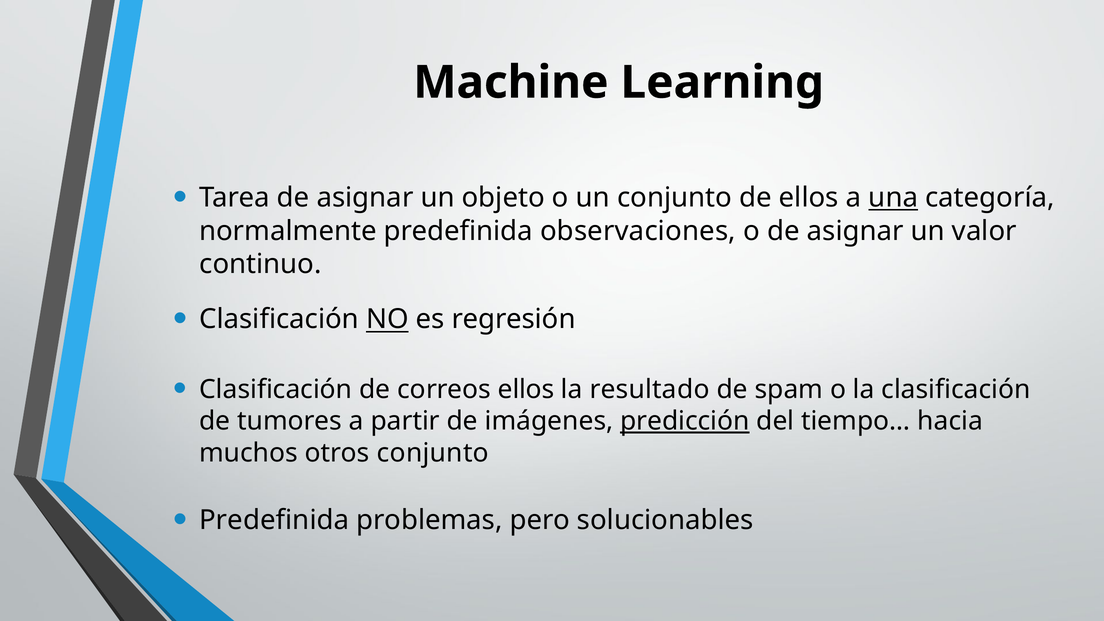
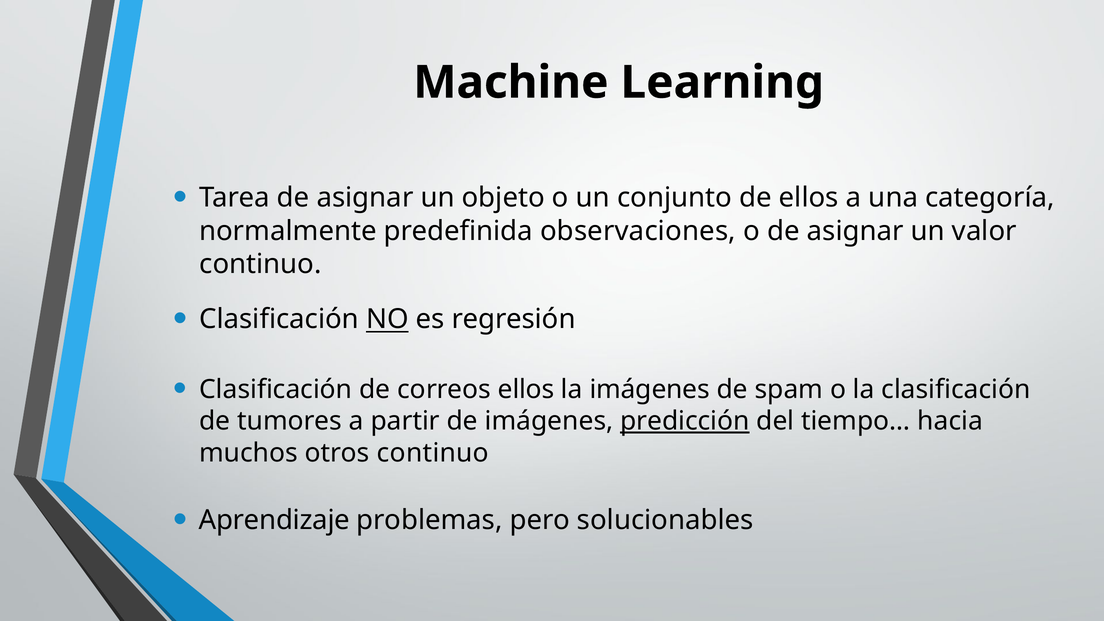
una underline: present -> none (893, 198)
la resultado: resultado -> imágenes (650, 389)
otros conjunto: conjunto -> continuo (433, 453)
Predefinida: Predefinida -> Aprendizaje (274, 520)
